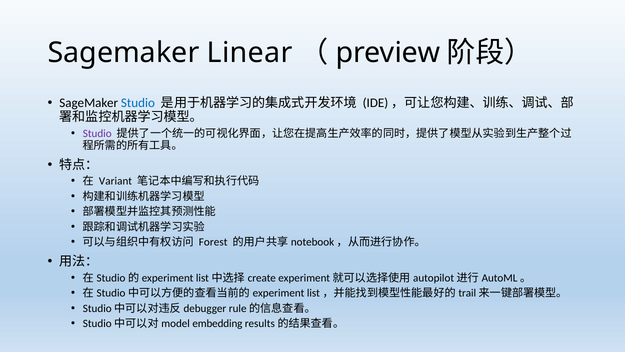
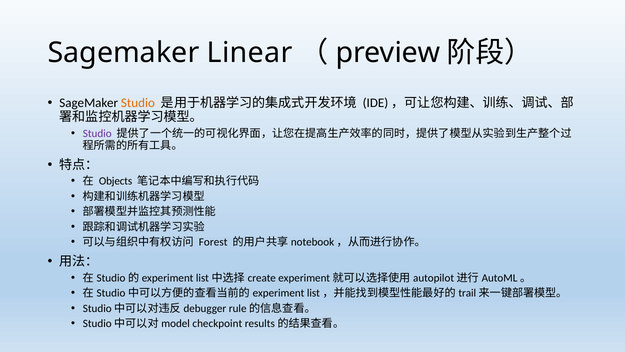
Studio colour: blue -> orange (138, 103)
Variant: Variant -> Objects (116, 181)
embedding: embedding -> checkpoint (217, 323)
